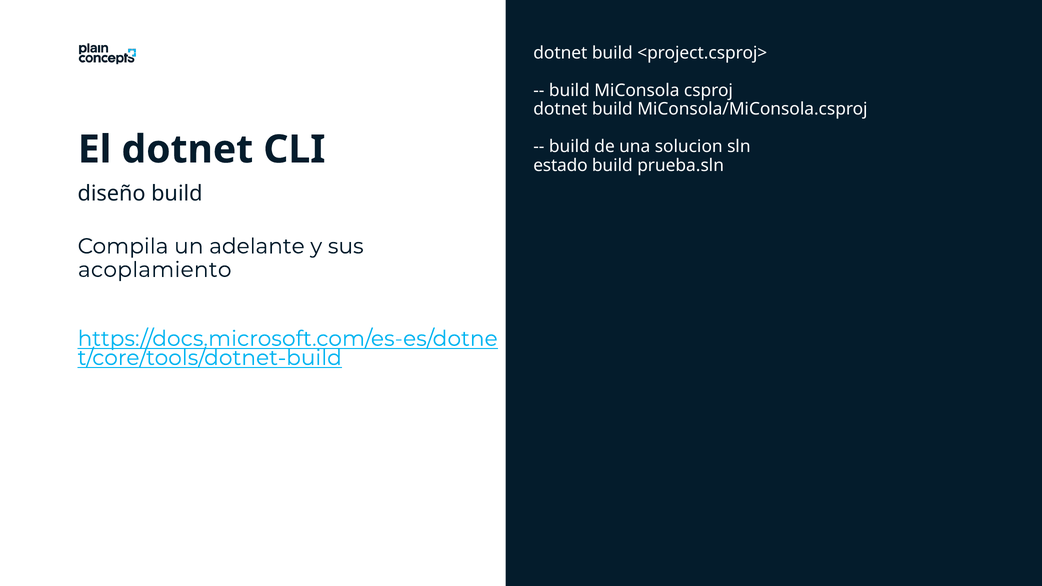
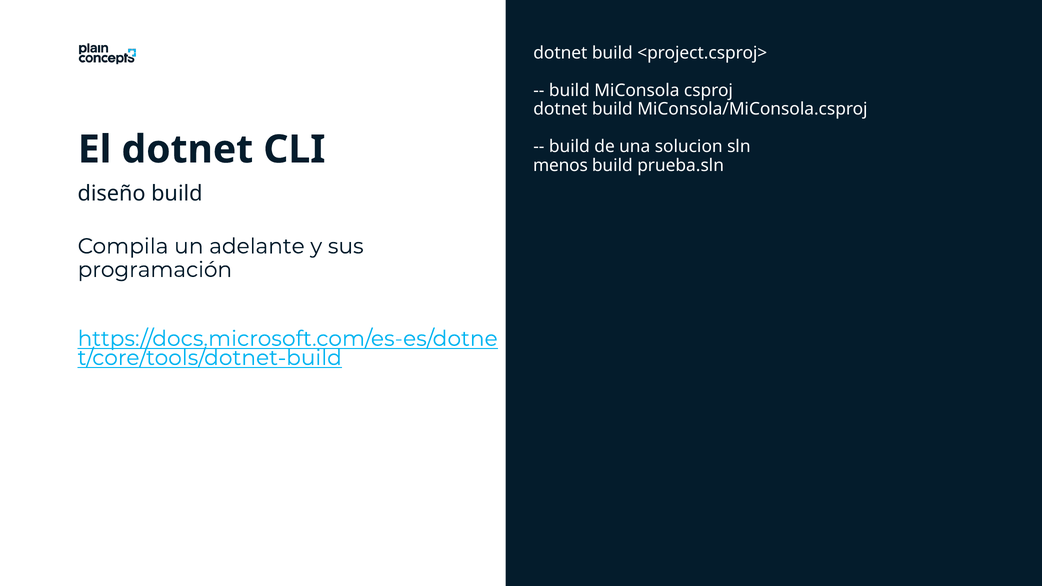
estado: estado -> menos (560, 165)
acoplamiento: acoplamiento -> programación (155, 270)
